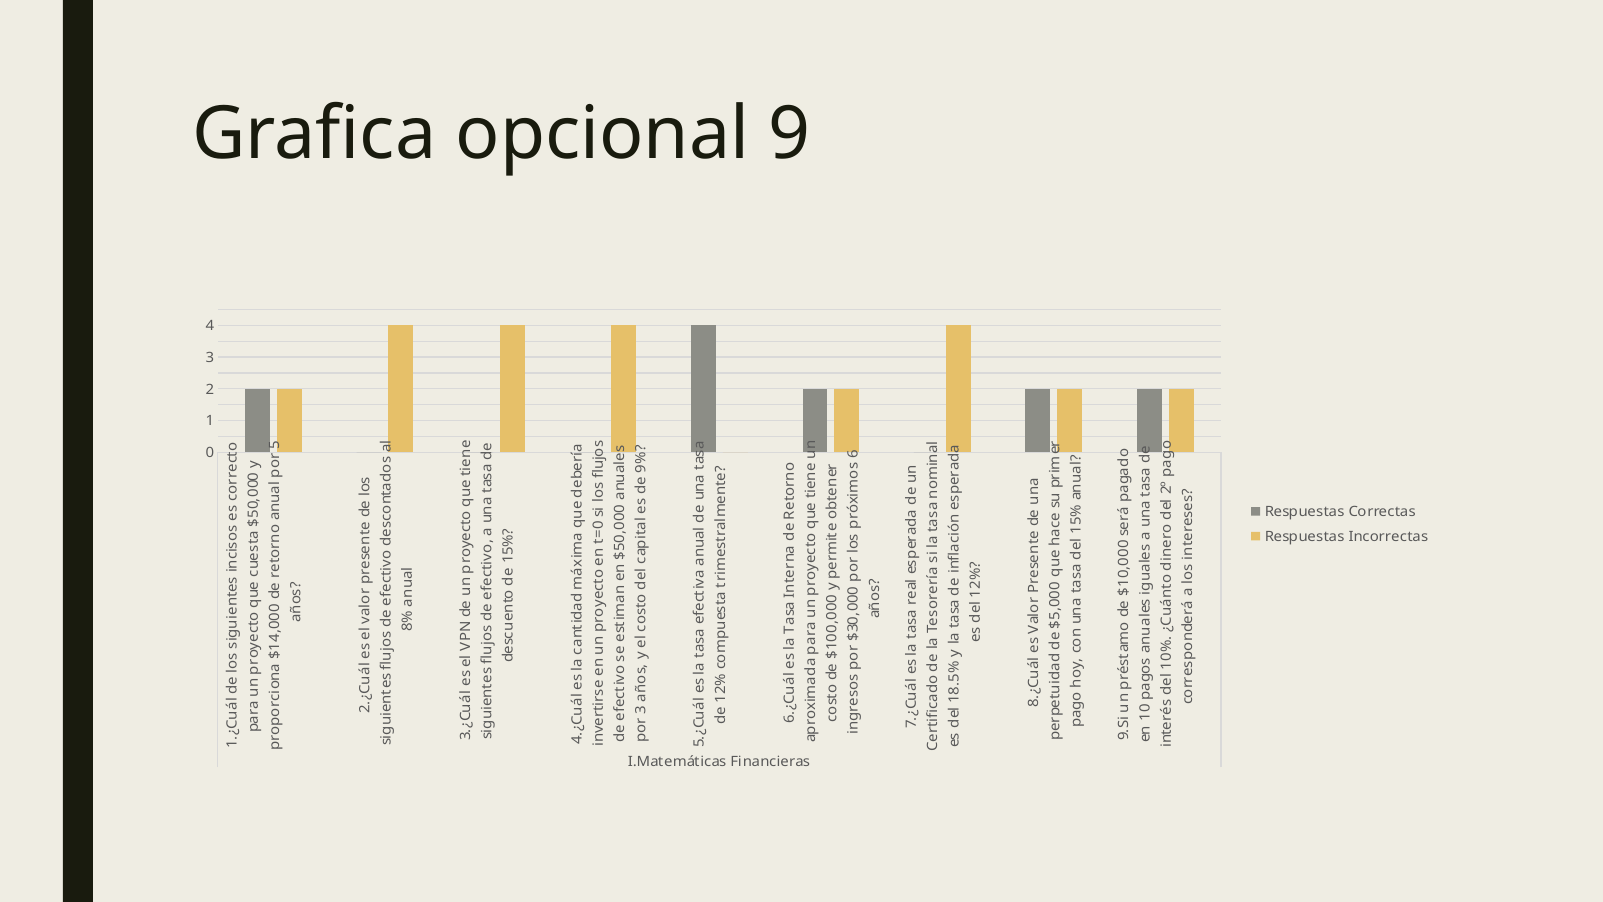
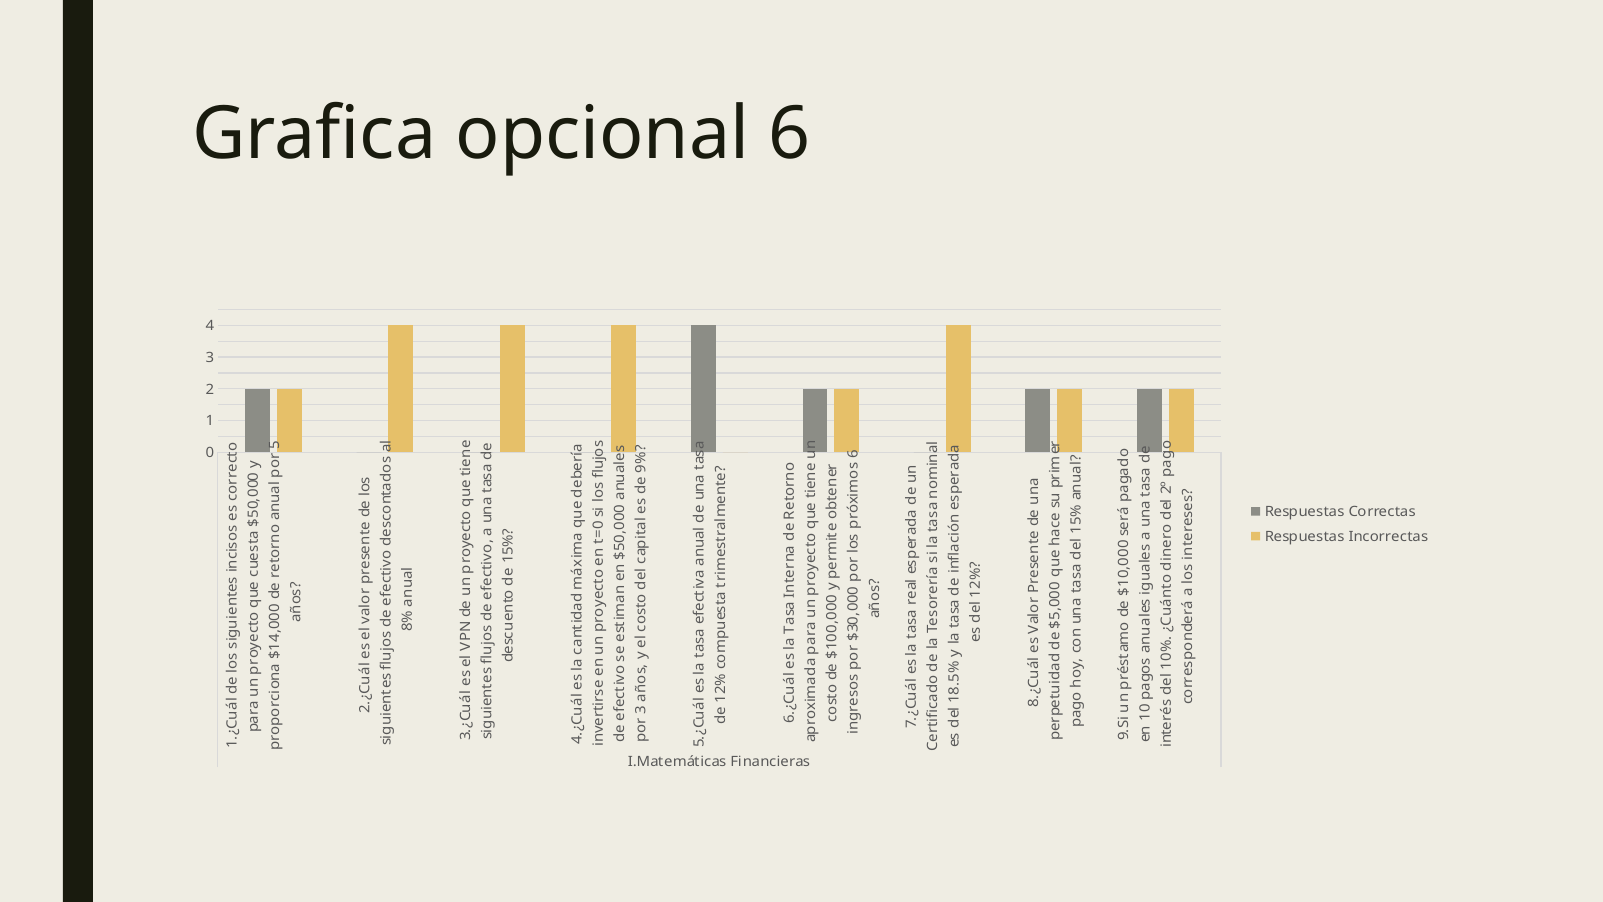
opcional 9: 9 -> 6 (790, 135)
